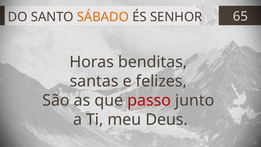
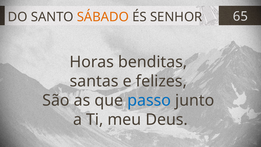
passo colour: red -> blue (149, 100)
